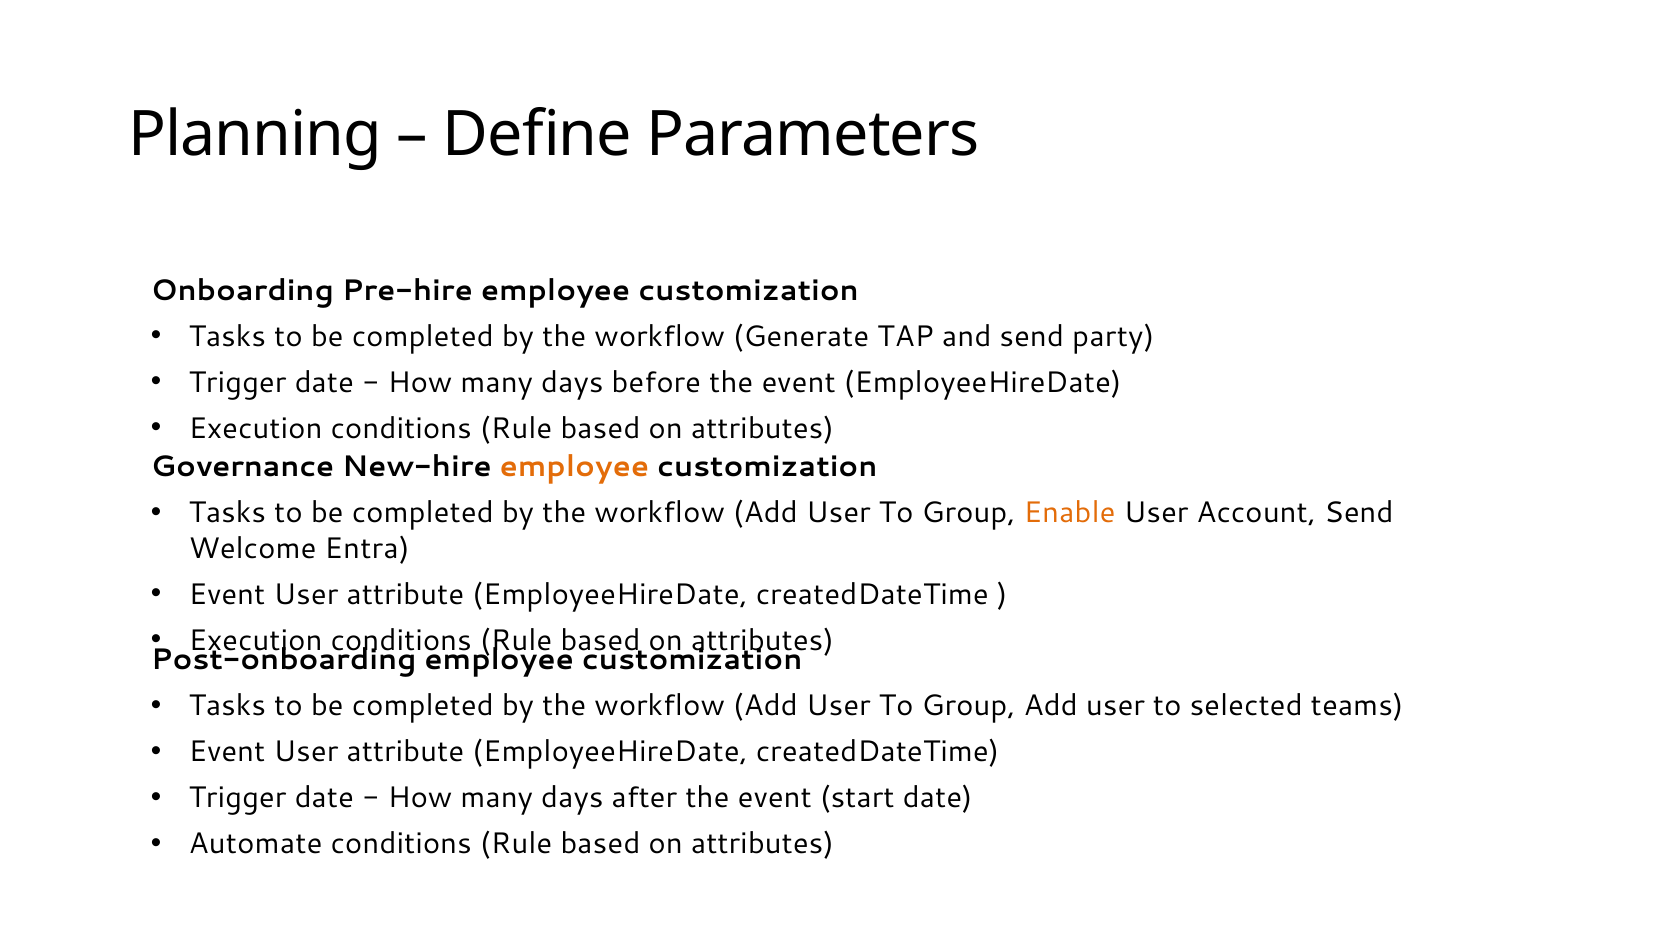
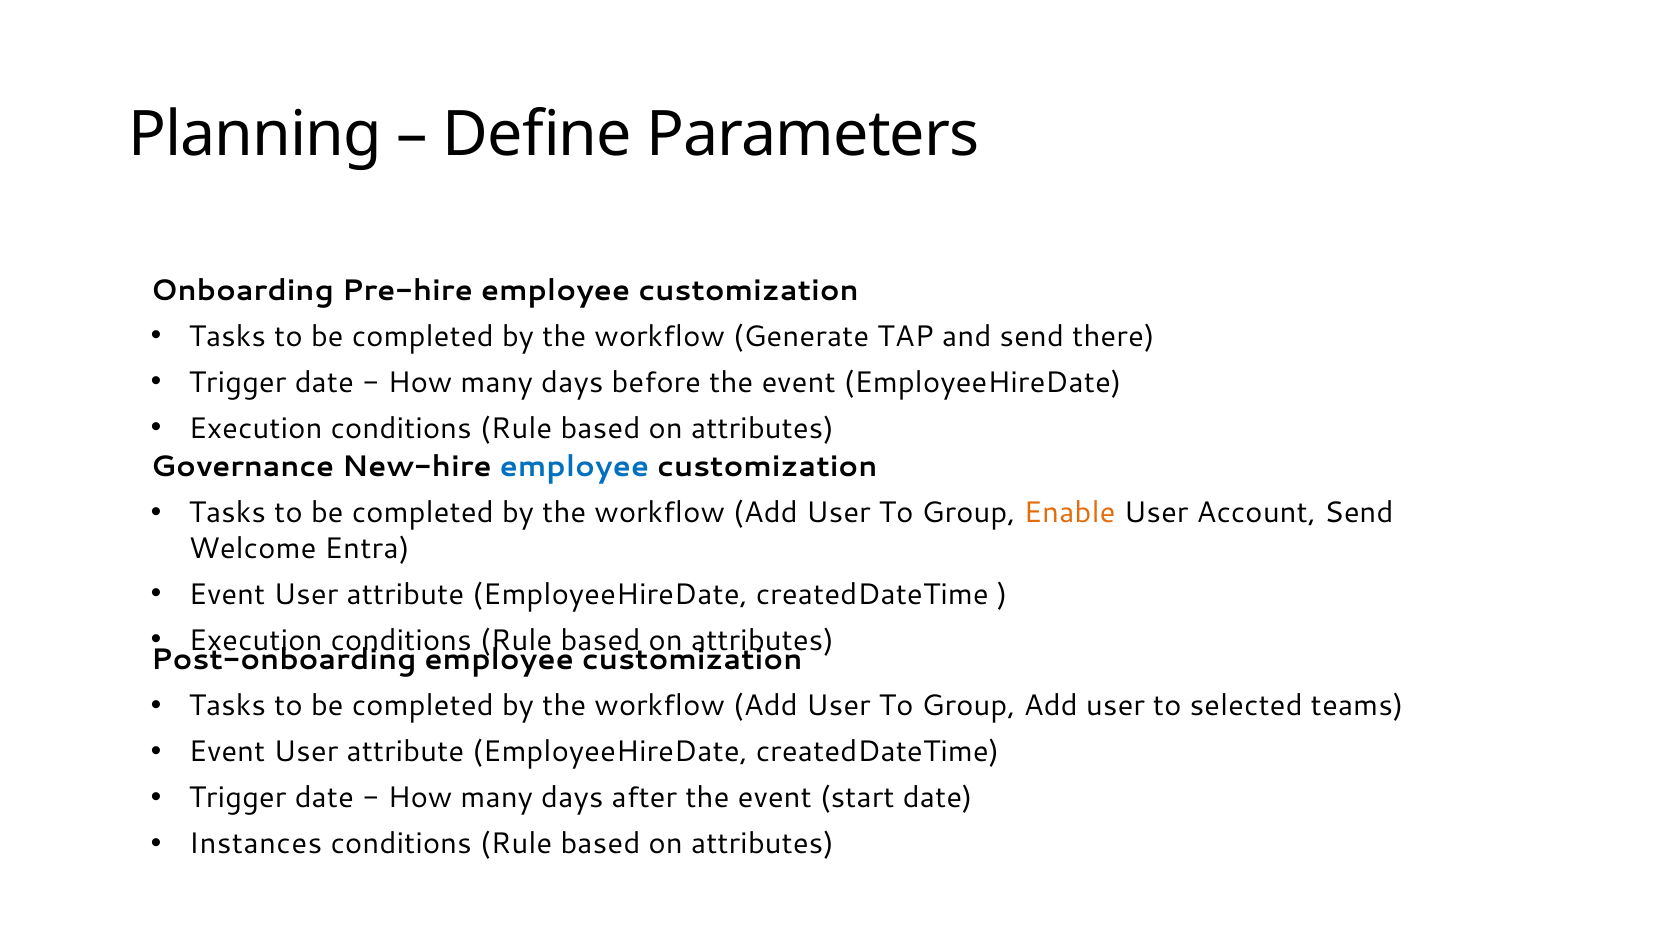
party: party -> there (1113, 336)
employee colour: orange -> blue (574, 467)
Automate: Automate -> Instances (255, 844)
